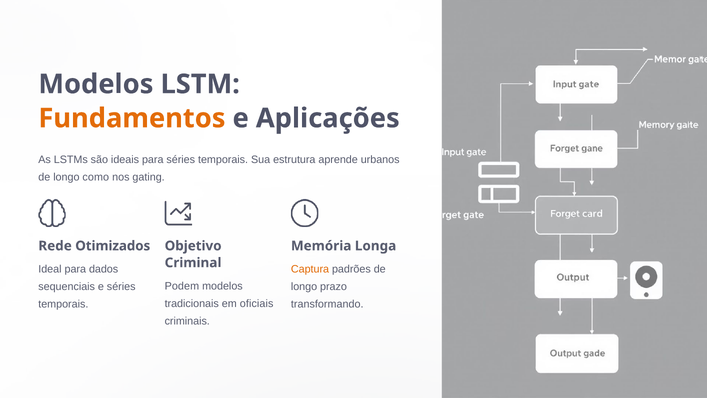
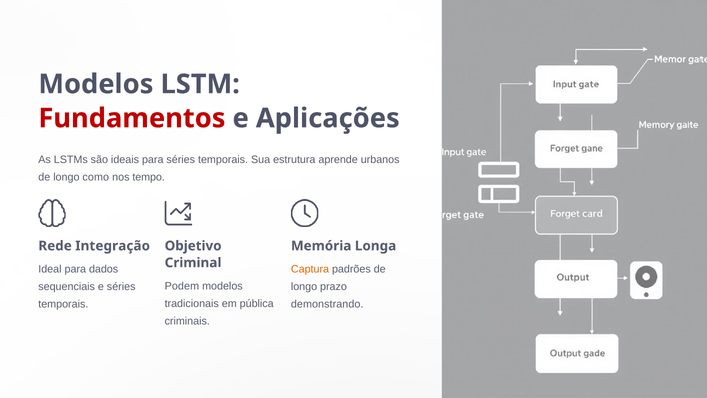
Fundamentos colour: orange -> red (132, 118)
gating: gating -> tempo (149, 177)
Otimizados: Otimizados -> Integração (113, 246)
oficiais: oficiais -> pública (257, 304)
transformando: transformando -> demonstrando (327, 304)
